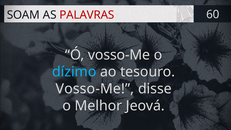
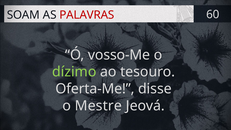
dízimo colour: light blue -> light green (74, 72)
Vosso-Me: Vosso-Me -> Oferta-Me (95, 89)
Melhor: Melhor -> Mestre (98, 106)
